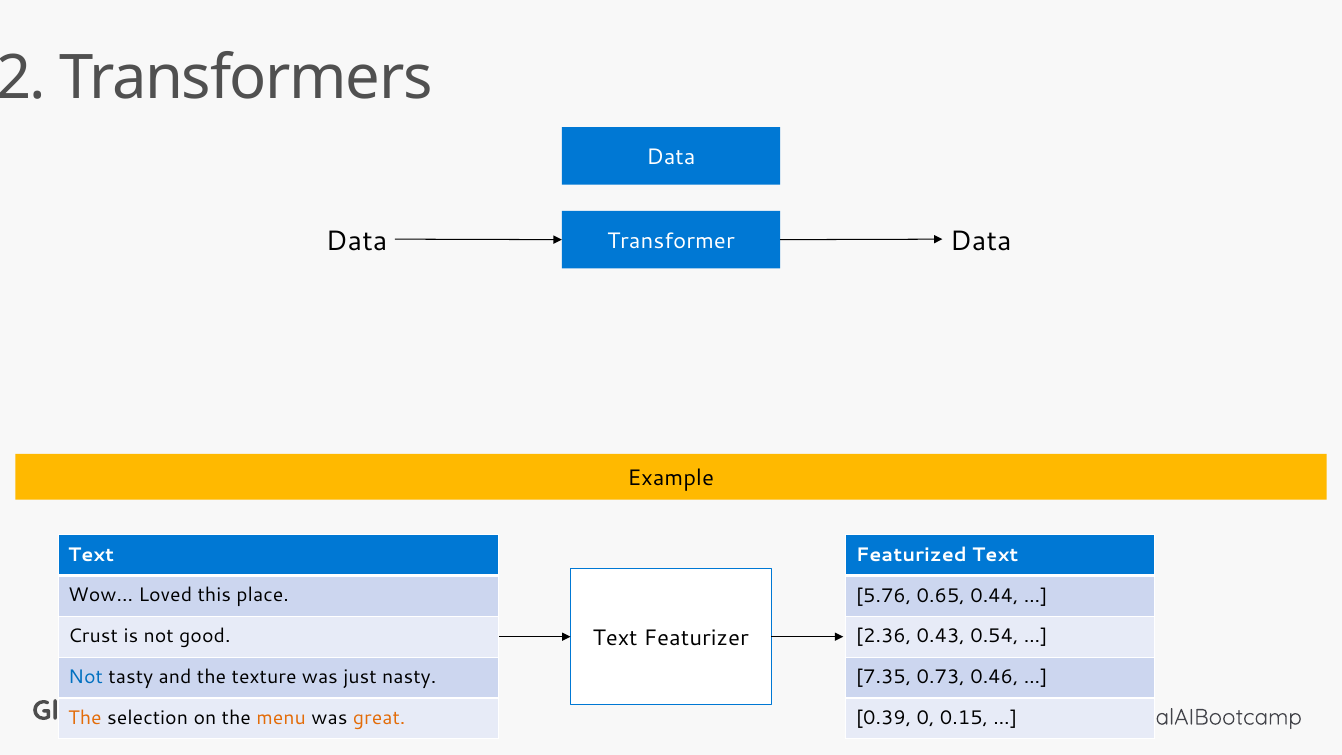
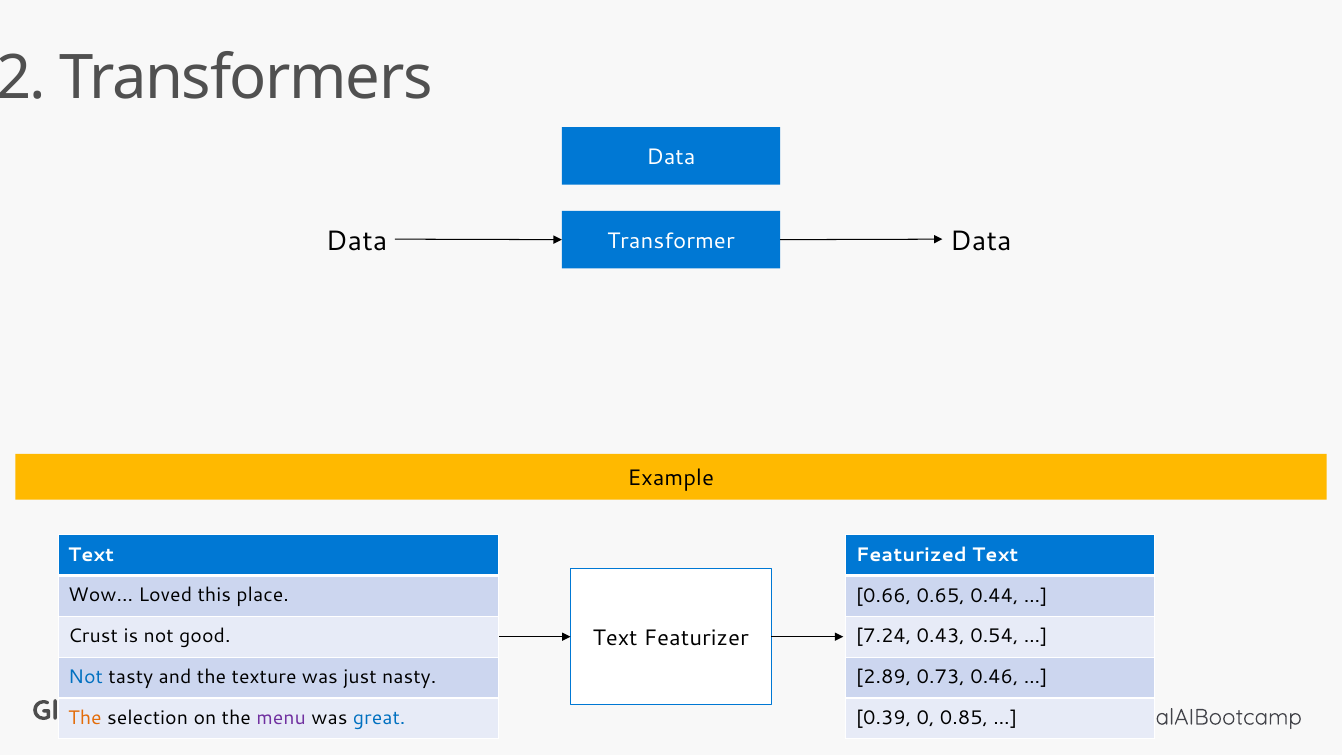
5.76: 5.76 -> 0.66 (884, 596)
2.36: 2.36 -> 7.24 (884, 636)
7.35: 7.35 -> 2.89 (884, 677)
menu colour: orange -> purple (281, 718)
great colour: orange -> blue (379, 718)
0.15: 0.15 -> 0.85 (964, 718)
